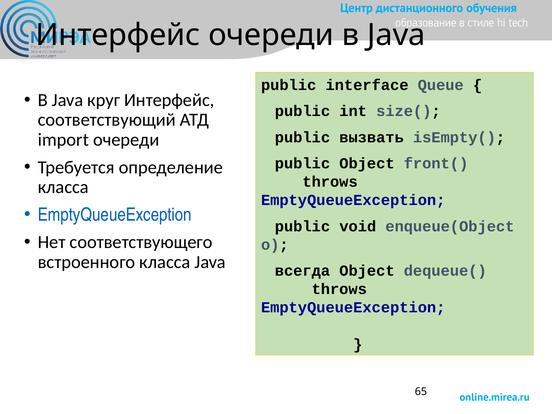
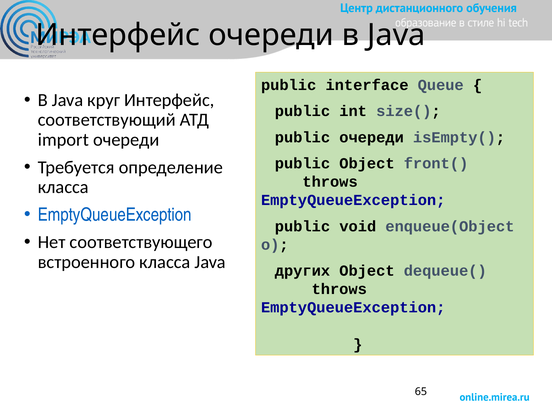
public вызвать: вызвать -> очереди (372, 137)
всегда: всегда -> других (302, 271)
